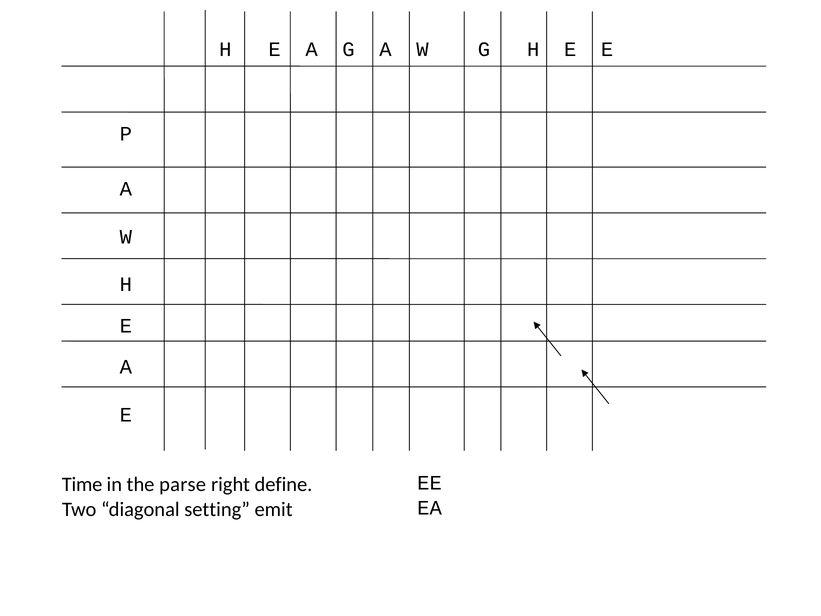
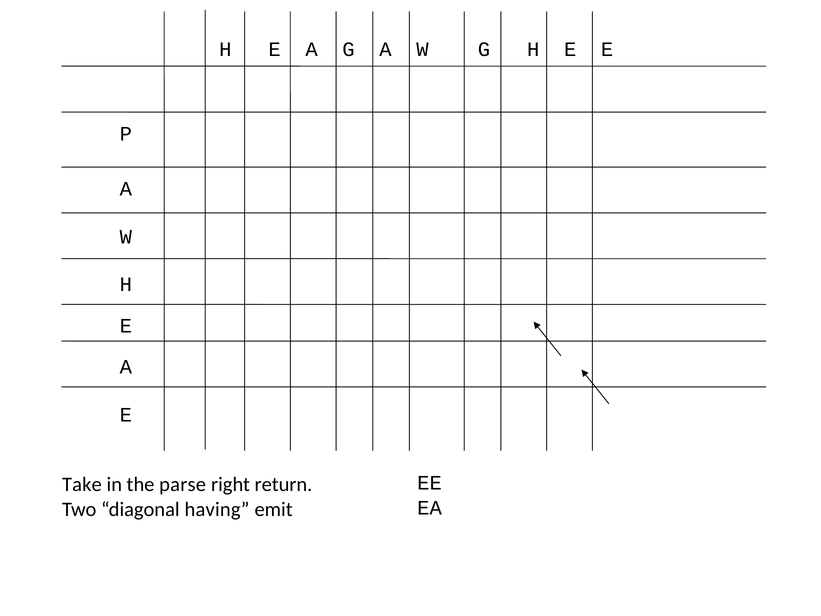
Time: Time -> Take (82, 484)
define: define -> return (283, 484)
setting: setting -> having (217, 509)
